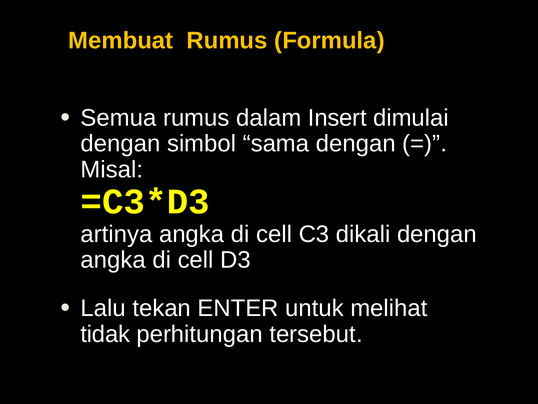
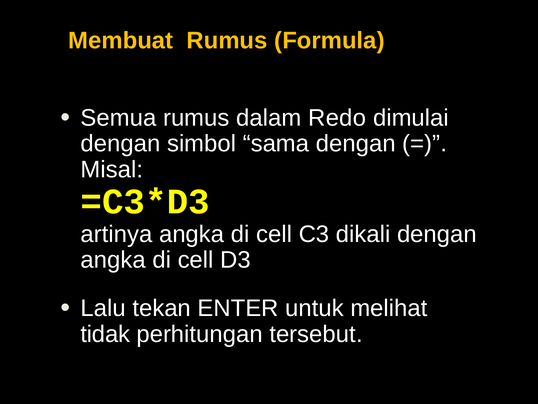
Insert: Insert -> Redo (337, 118)
